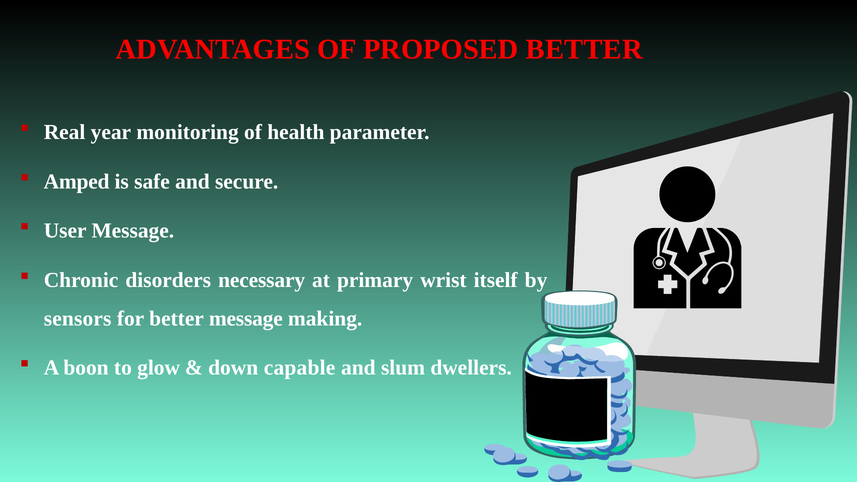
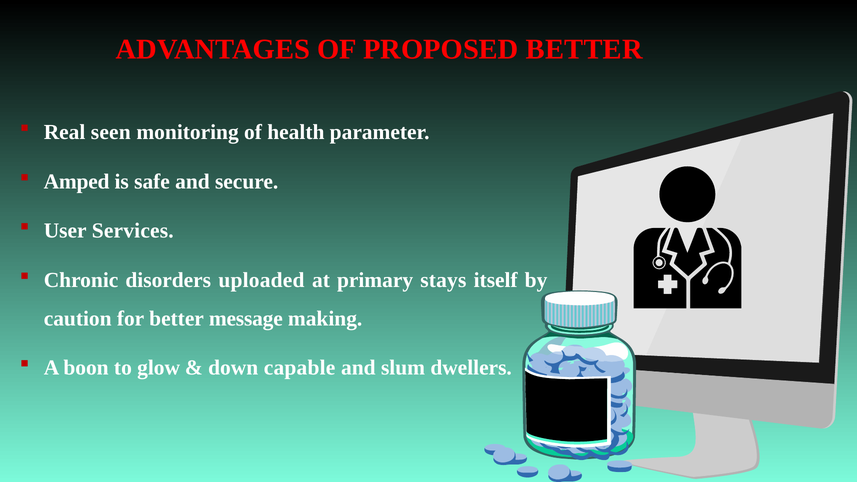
year: year -> seen (111, 132)
User Message: Message -> Services (133, 231)
necessary: necessary -> uploaded (261, 280)
wrist: wrist -> stays (443, 280)
sensors: sensors -> caution (78, 319)
